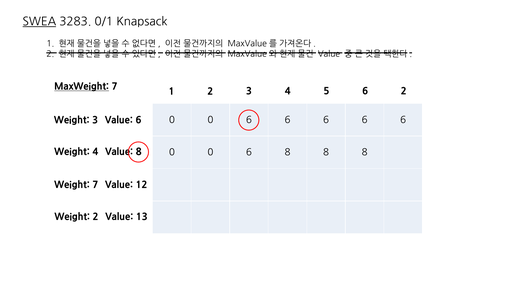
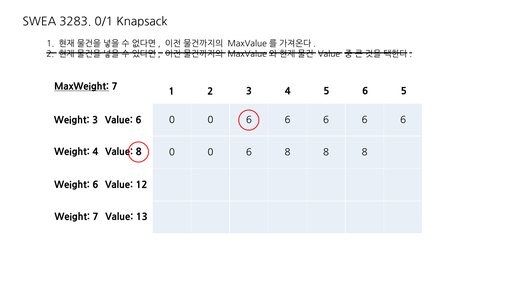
SWEA underline: present -> none (39, 22)
6 2: 2 -> 5 (404, 91)
Weight 7: 7 -> 6 (95, 185)
Weight 2: 2 -> 7 (96, 217)
